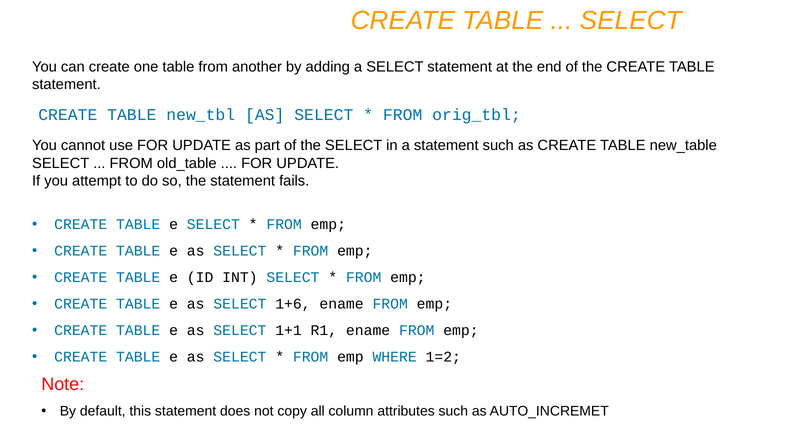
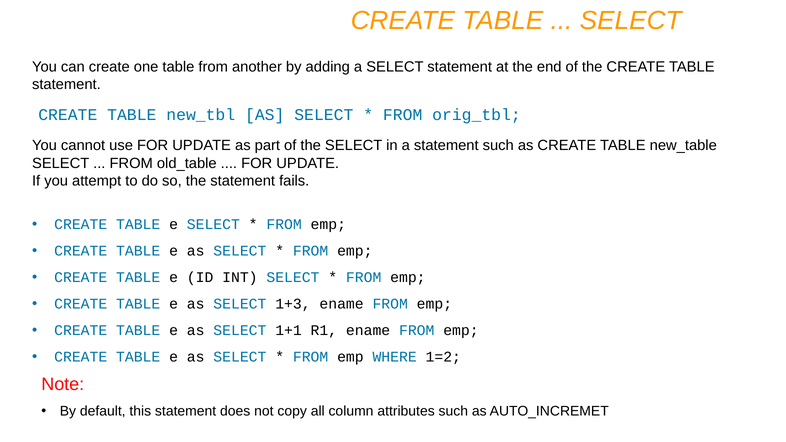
1+6: 1+6 -> 1+3 (293, 304)
